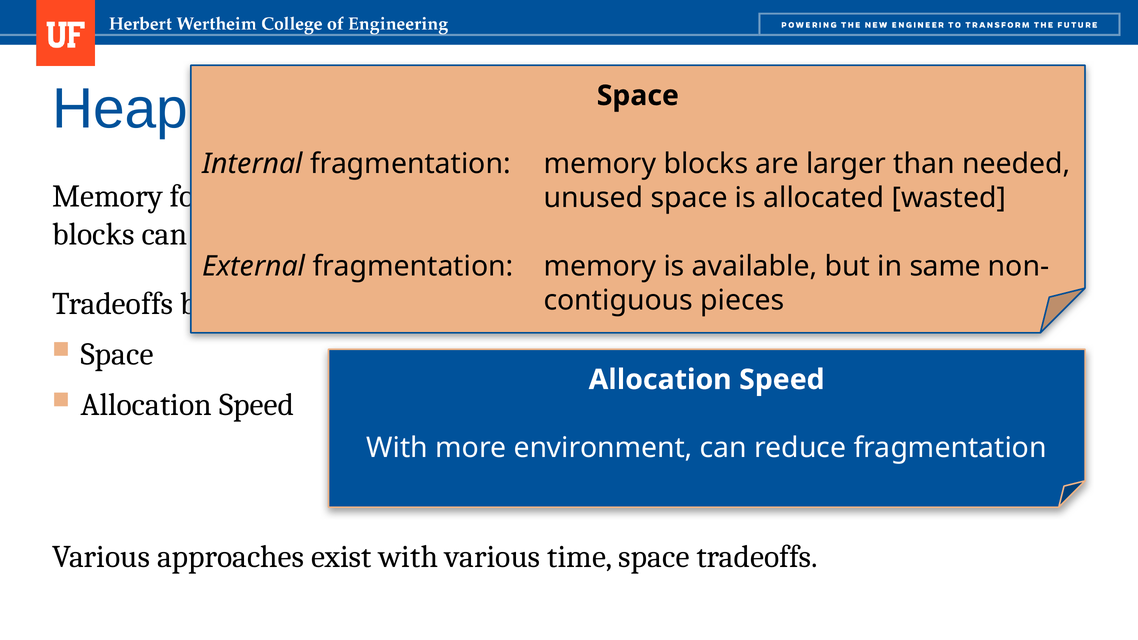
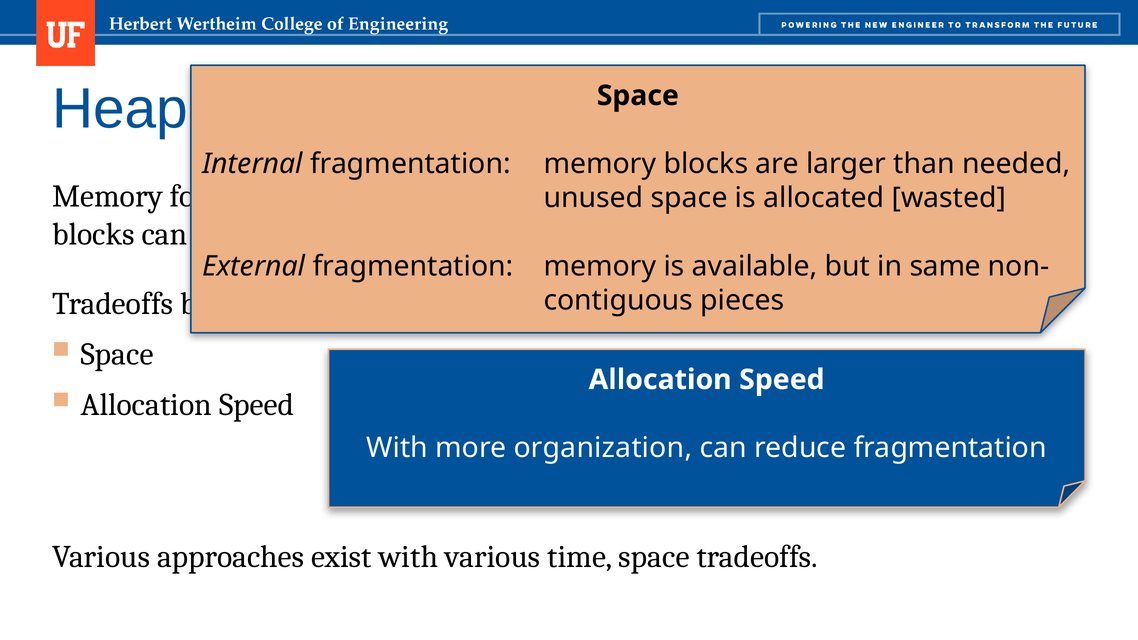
environment: environment -> organization (603, 448)
